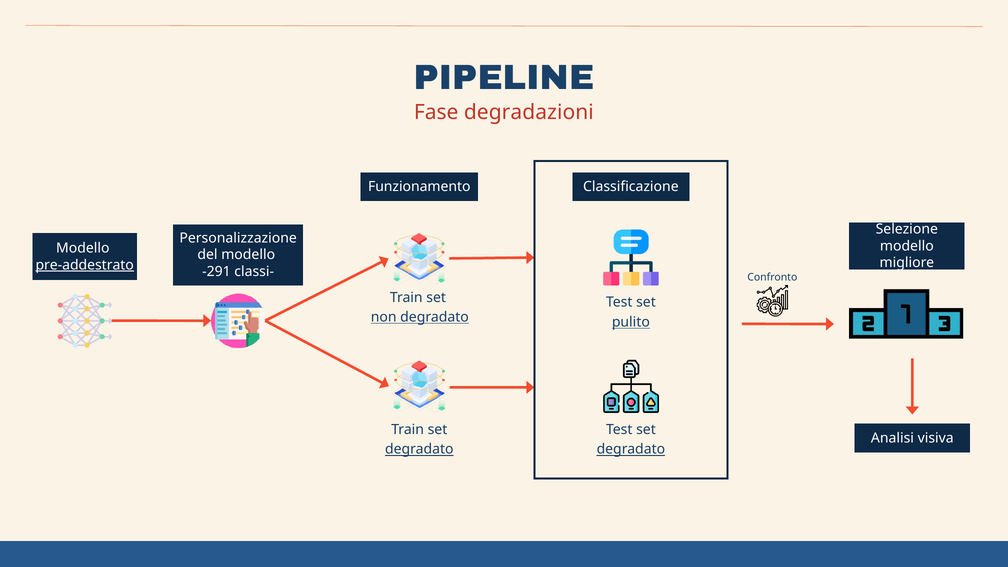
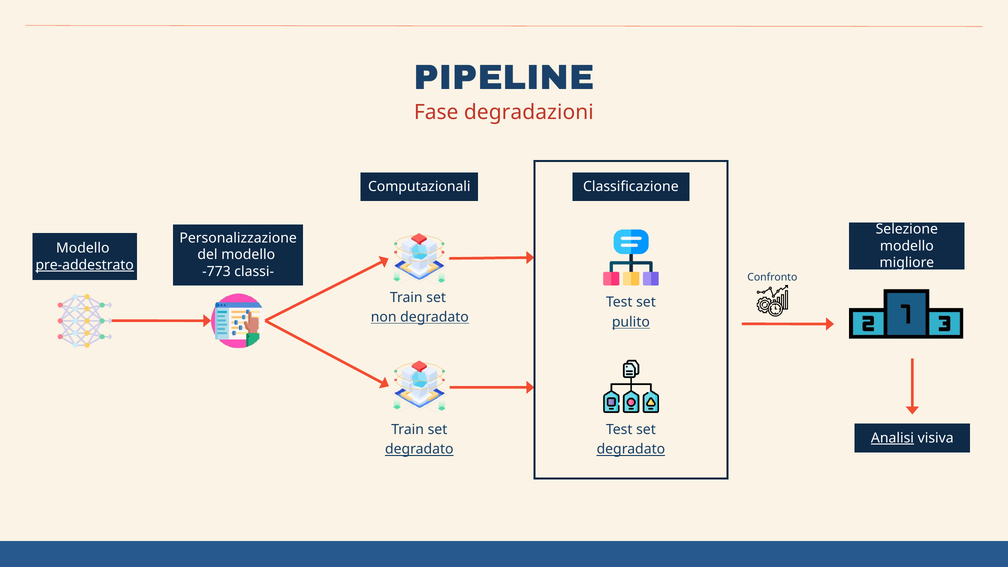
Funzionamento: Funzionamento -> Computazionali (419, 187)
-291: -291 -> -773 (216, 272)
Analisi underline: none -> present (892, 438)
